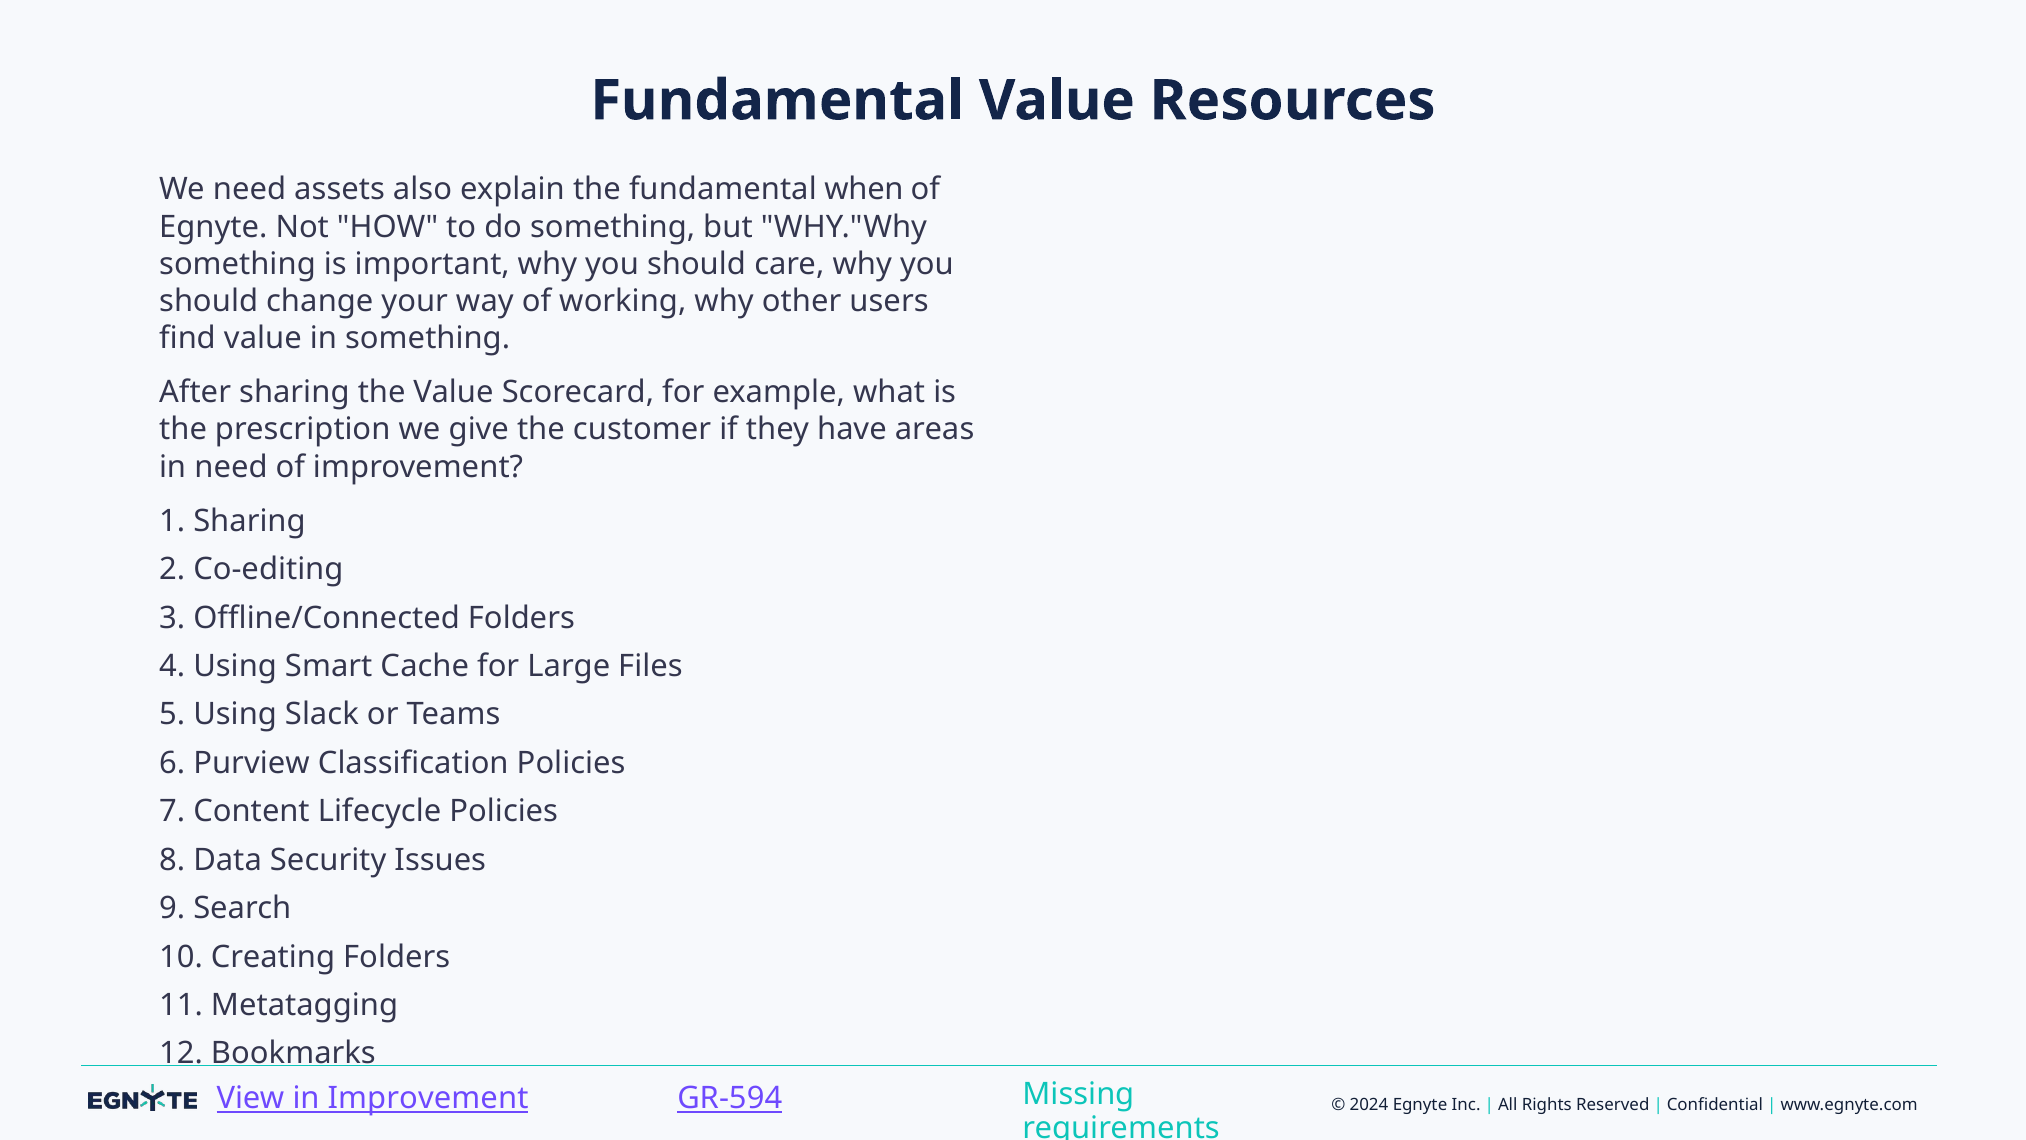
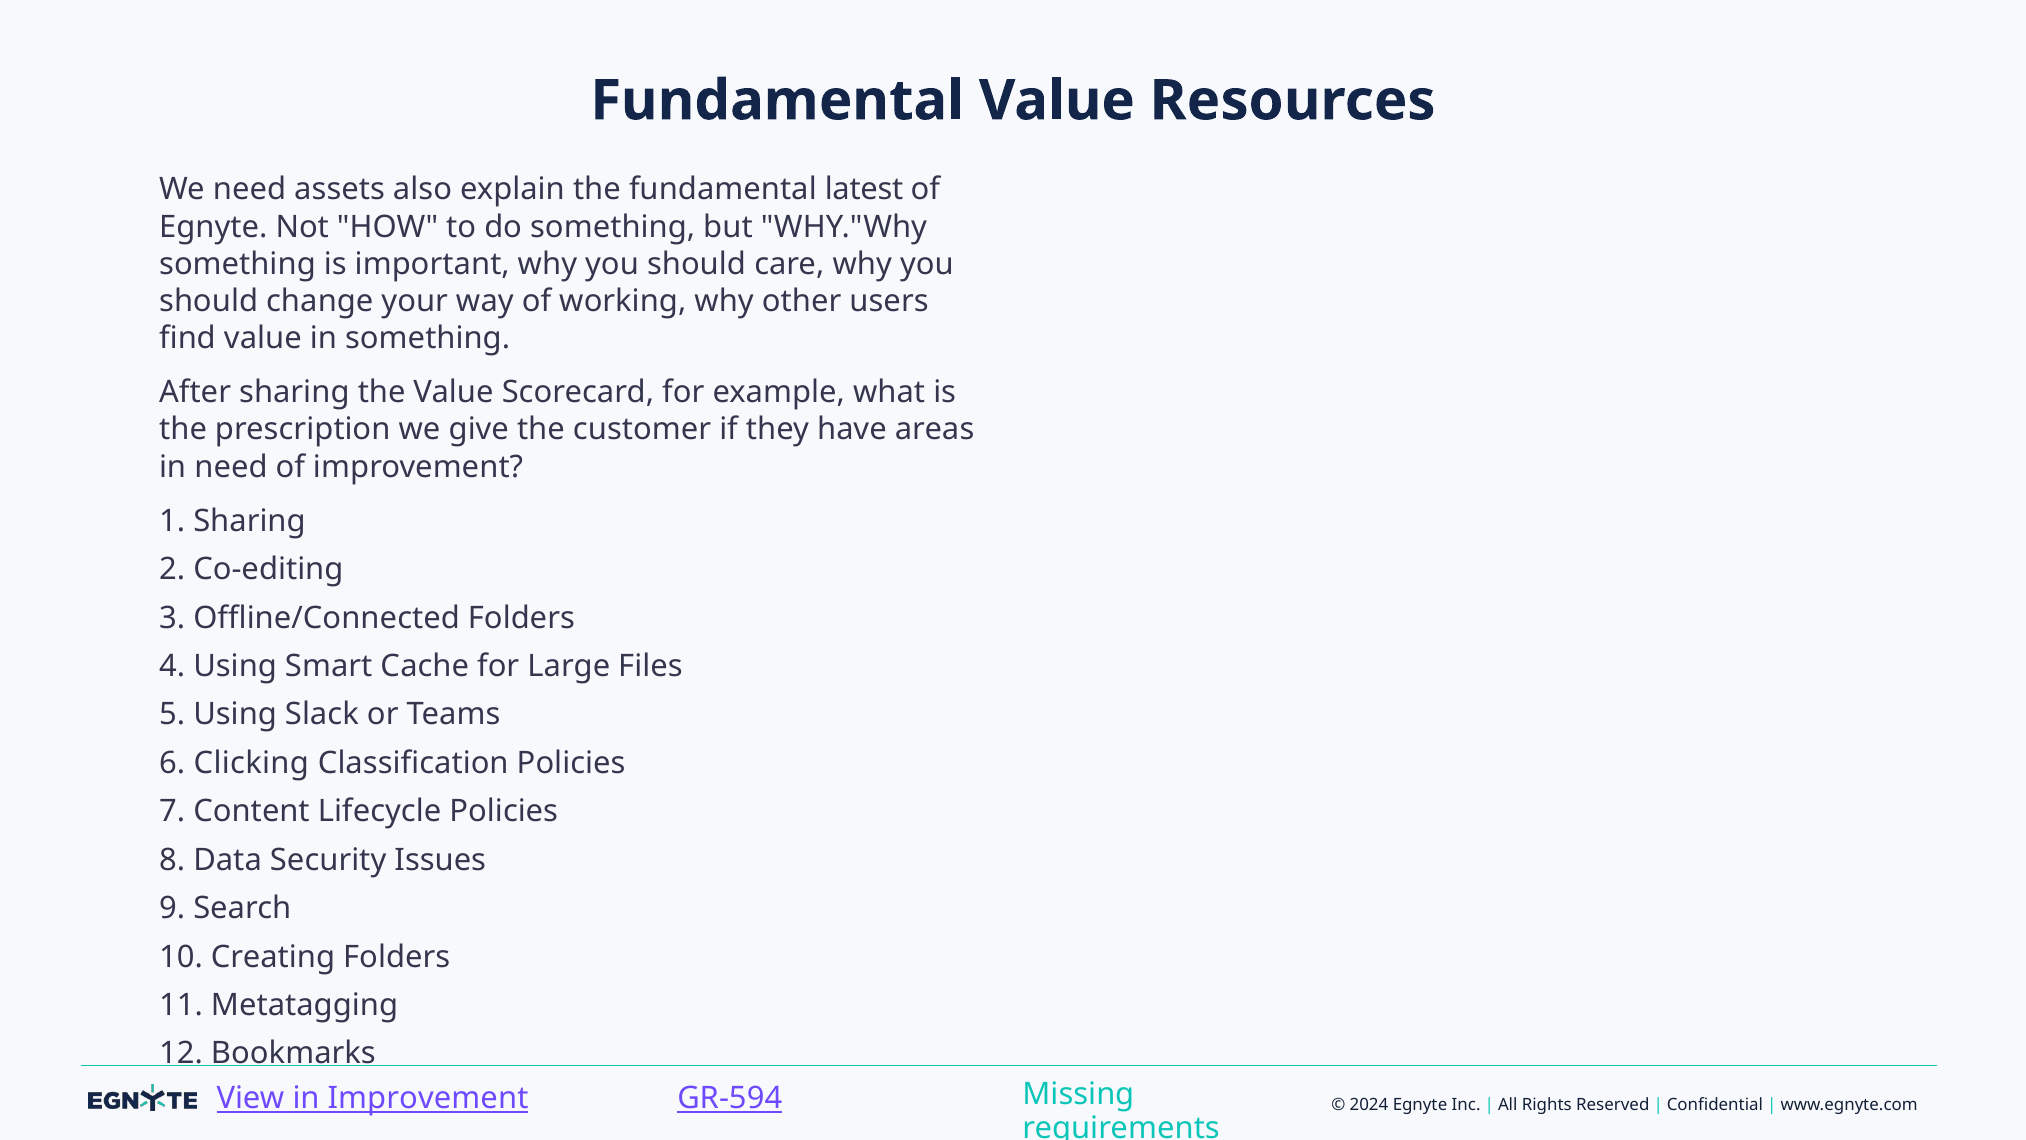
when: when -> latest (864, 190)
Purview: Purview -> Clicking (251, 763)
